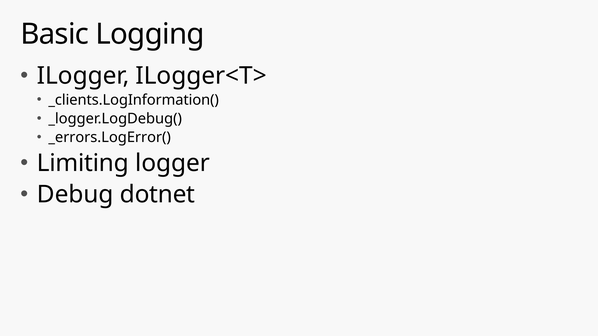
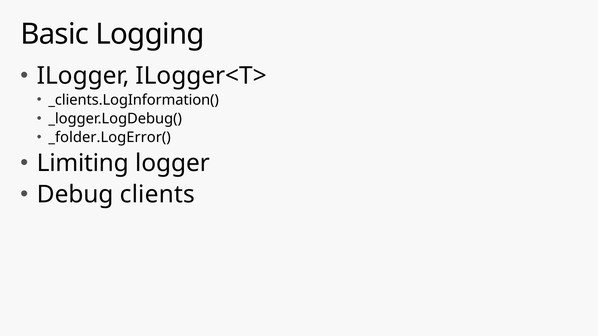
_errors.LogError(: _errors.LogError( -> _folder.LogError( (110, 137)
dotnet: dotnet -> clients (157, 195)
